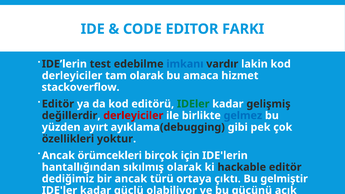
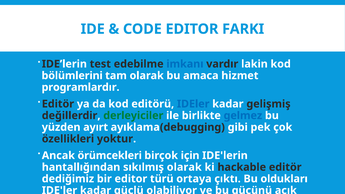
derleyiciler: derleyiciler -> bölümlerini (72, 76)
stackoverflow: stackoverflow -> programlardır (81, 87)
IDEler colour: green -> blue (193, 104)
derleyiciler colour: red -> green (133, 116)
bir ancak: ancak -> editor (131, 179)
gelmiştir: gelmiştir -> oldukları (284, 179)
